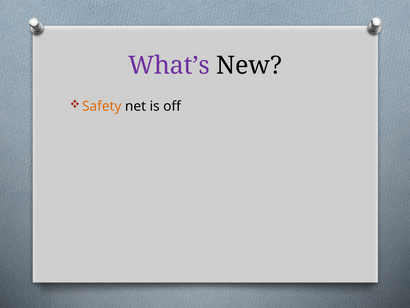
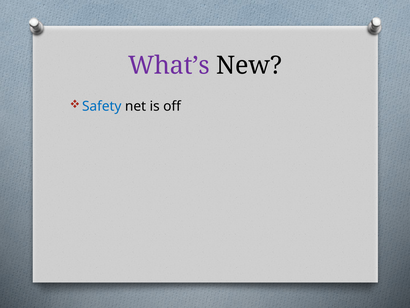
Safety colour: orange -> blue (102, 106)
